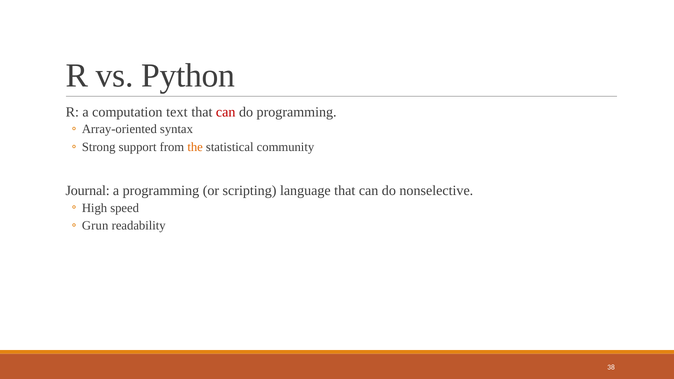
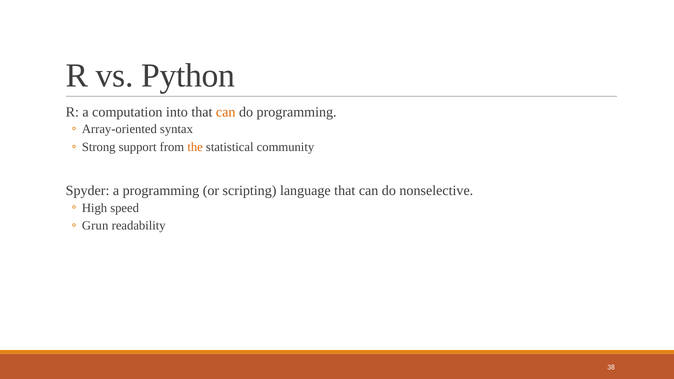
text: text -> into (177, 112)
can colour: red -> orange (226, 112)
Journal: Journal -> Spyder (88, 191)
